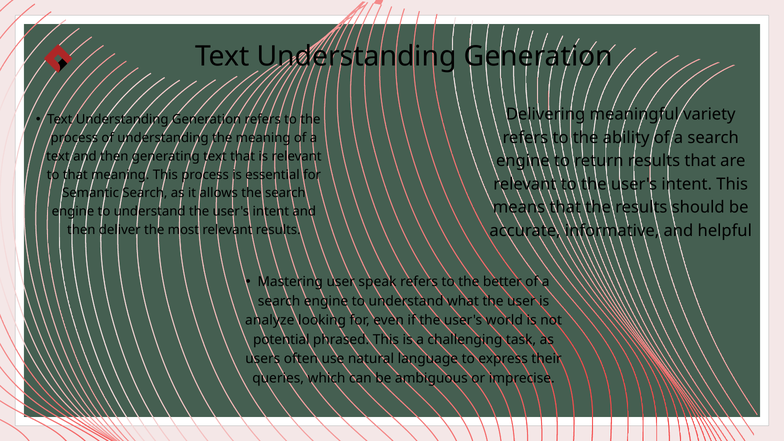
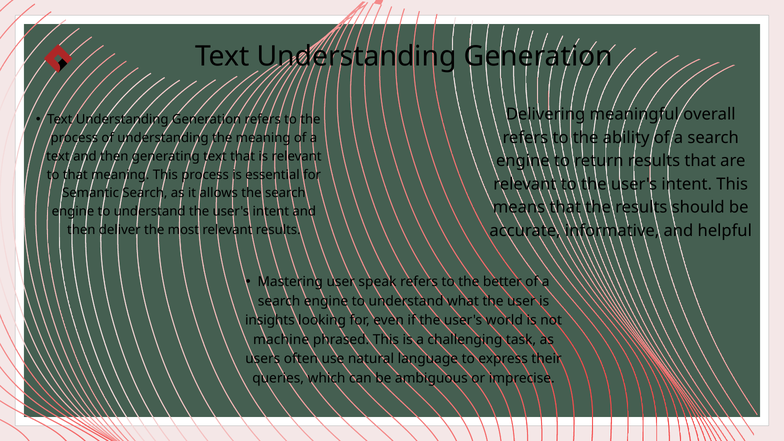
variety: variety -> overall (709, 114)
analyze: analyze -> insights (270, 320)
potential: potential -> machine (281, 340)
